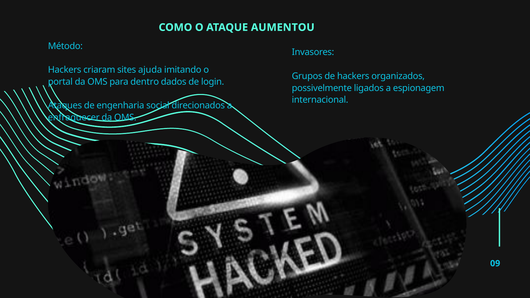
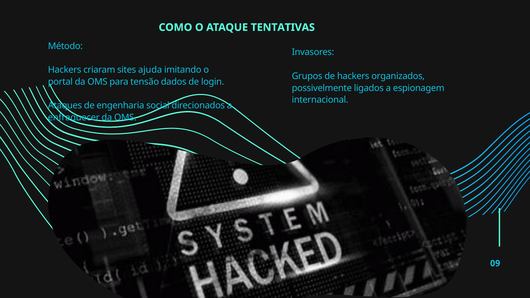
AUMENTOU: AUMENTOU -> TENTATIVAS (283, 27)
dentro: dentro -> tensão (145, 82)
